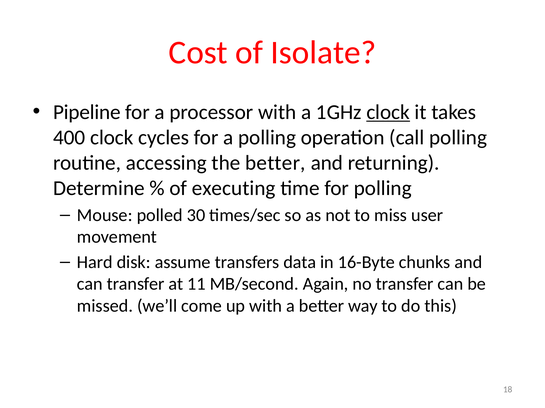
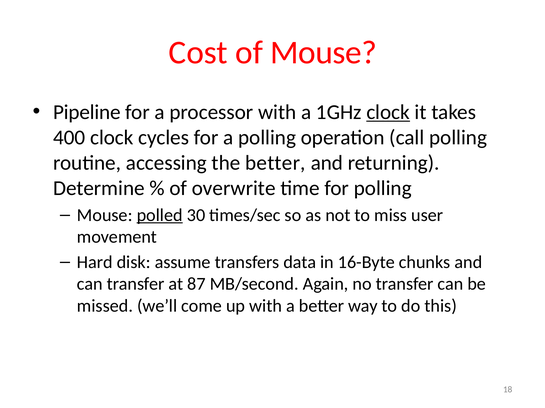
of Isolate: Isolate -> Mouse (323, 53)
executing: executing -> overwrite (234, 188)
polled underline: none -> present (160, 215)
11: 11 -> 87 (196, 284)
